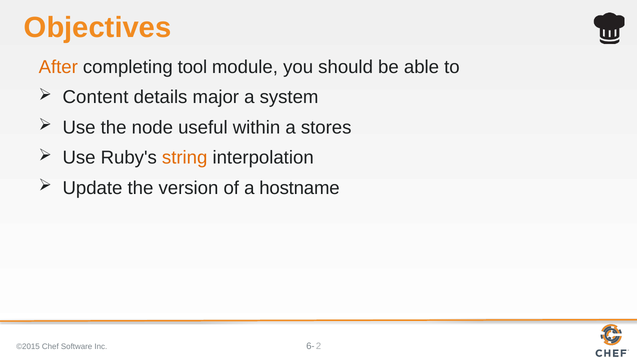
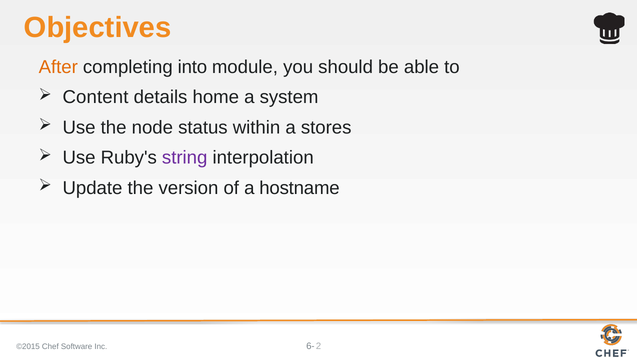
tool: tool -> into (192, 67)
major: major -> home (216, 97)
useful: useful -> status (203, 128)
string colour: orange -> purple (185, 158)
